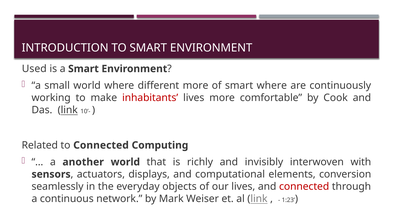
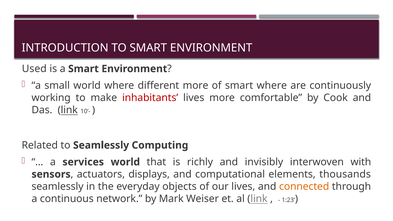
to Connected: Connected -> Seamlessly (101, 145)
another: another -> services (83, 162)
conversion: conversion -> thousands (345, 174)
connected colour: red -> orange (304, 187)
